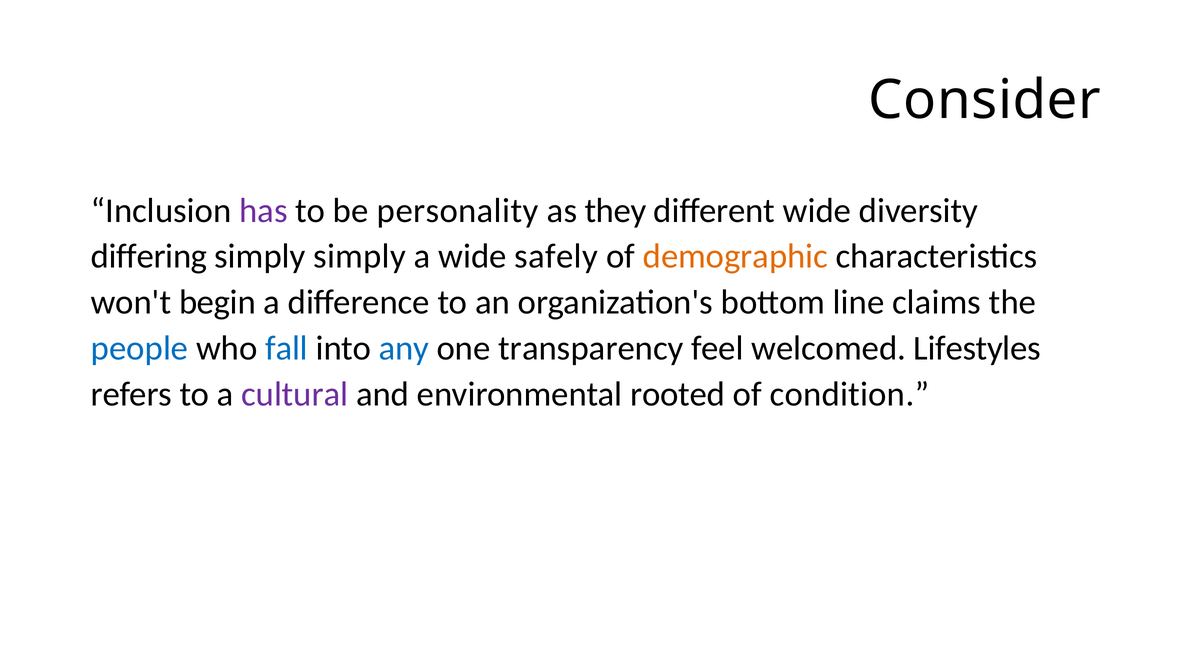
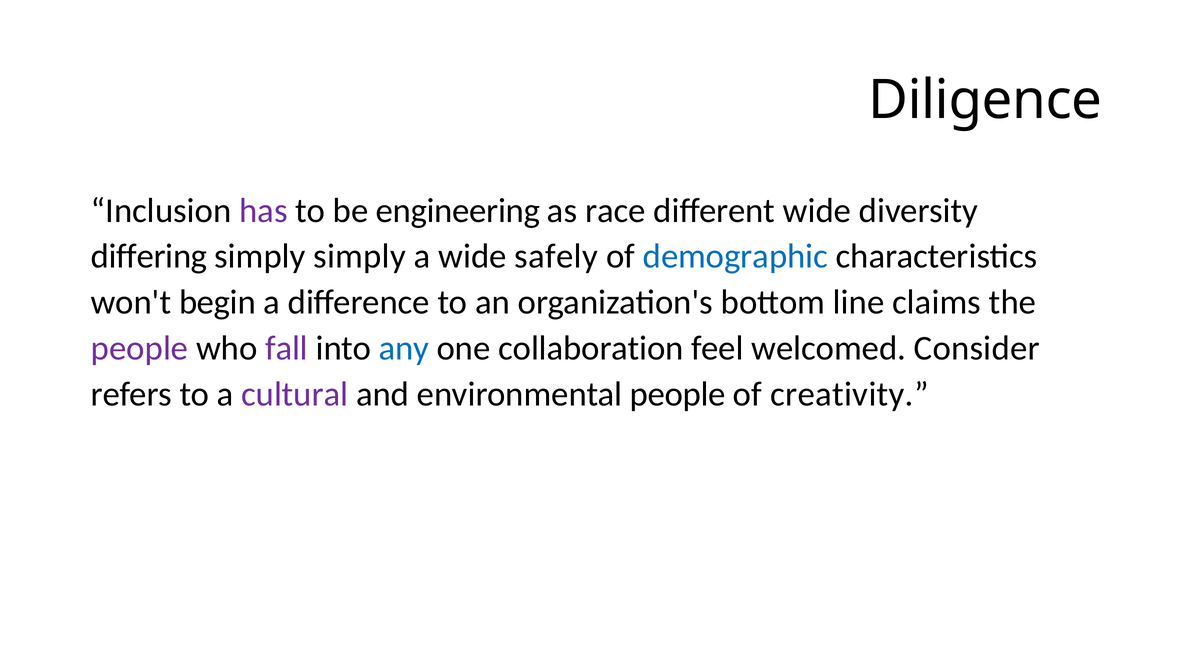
Consider: Consider -> Diligence (985, 100)
personality: personality -> engineering (458, 211)
they: they -> race (615, 211)
demographic colour: orange -> blue (735, 257)
people colour: blue -> purple (140, 348)
fall colour: blue -> purple (287, 348)
transparency: transparency -> collaboration (591, 348)
Lifestyles: Lifestyles -> Consider (977, 348)
environmental rooted: rooted -> people (678, 394)
condition: condition -> creativity (849, 394)
